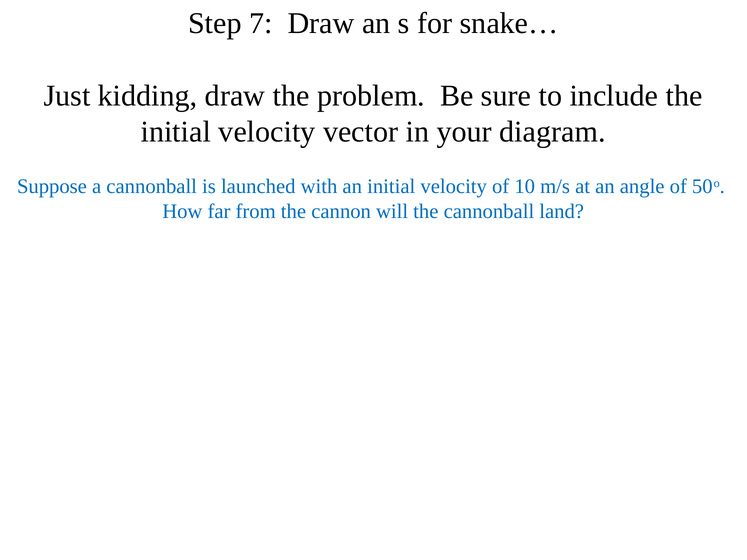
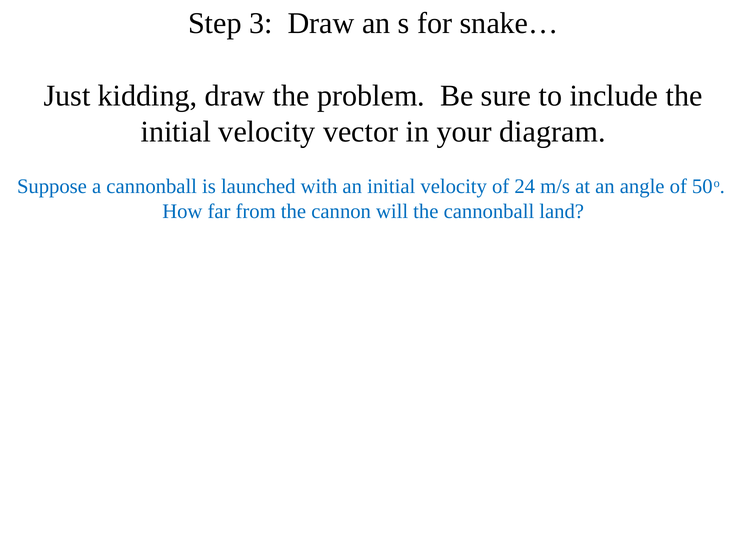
7: 7 -> 3 (261, 23)
10: 10 -> 24 (525, 187)
